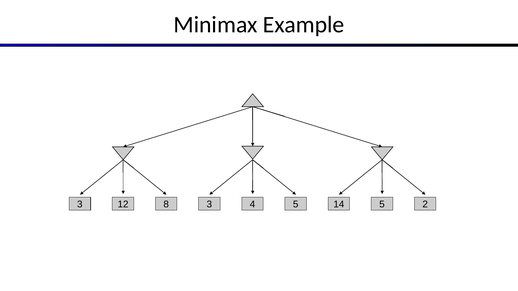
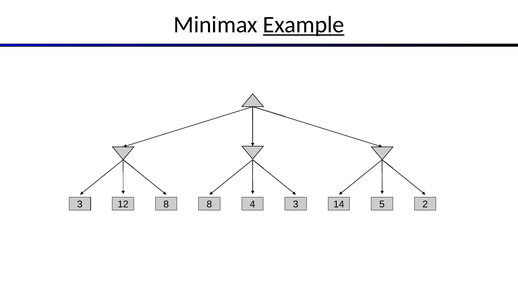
Example underline: none -> present (304, 25)
3 3: 3 -> 8 (209, 205)
4 5: 5 -> 3 (296, 205)
